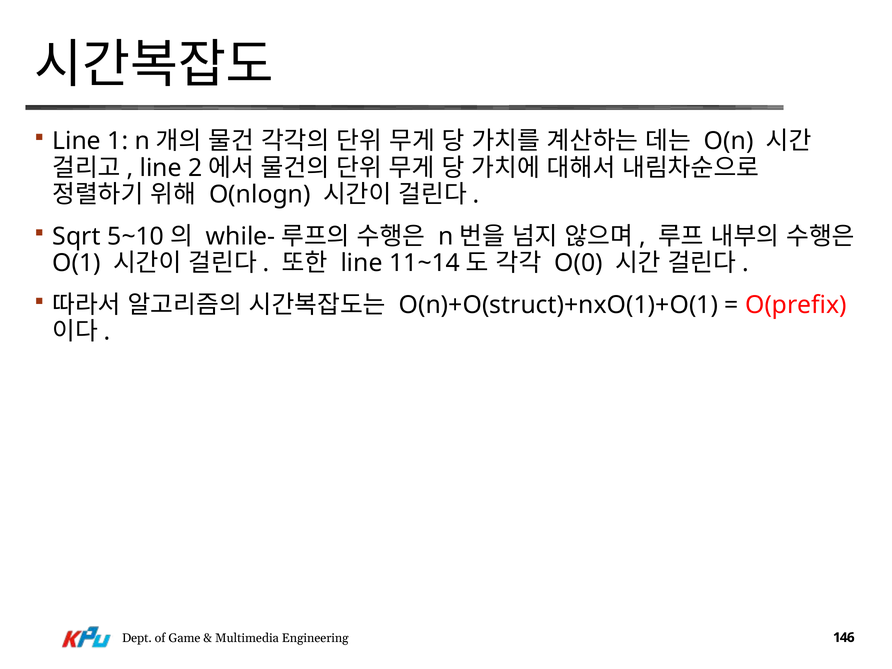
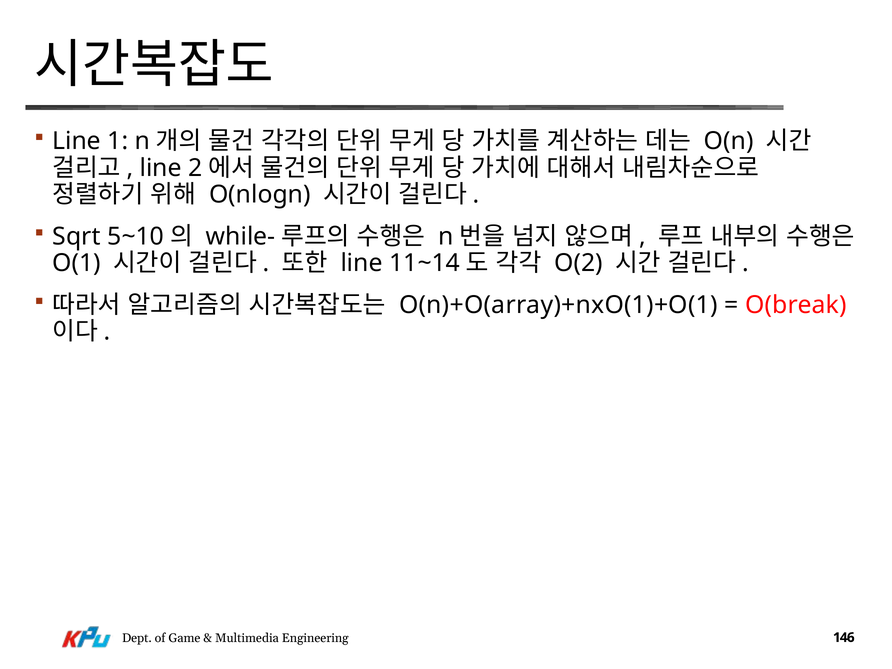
O(0: O(0 -> O(2 (578, 263)
O(n)+O(struct)+nxO(1)+O(1: O(n)+O(struct)+nxO(1)+O(1 -> O(n)+O(array)+nxO(1)+O(1 (558, 305)
O(prefix: O(prefix -> O(break (796, 305)
